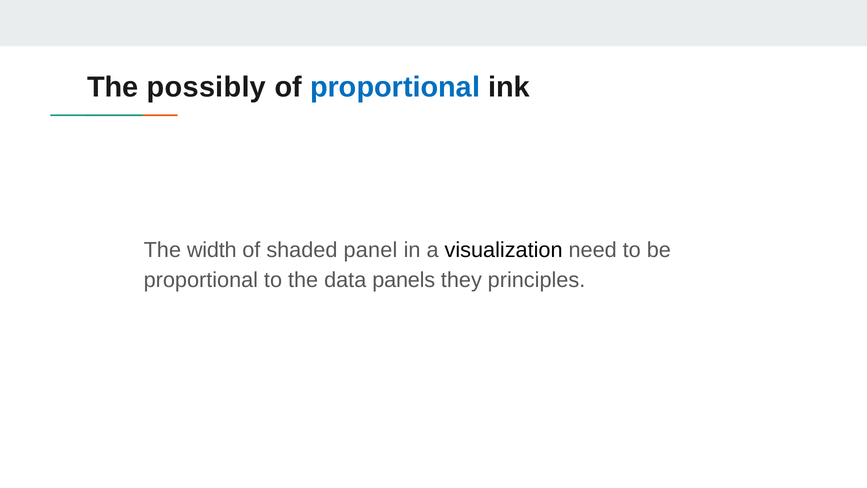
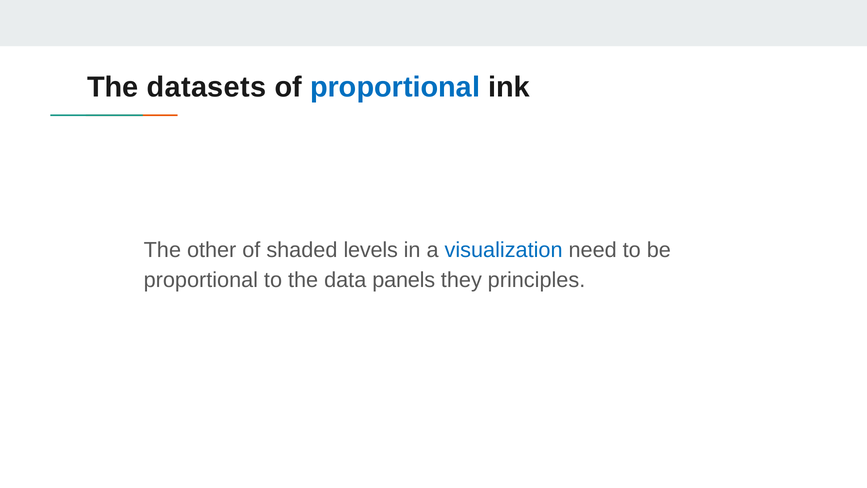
possibly: possibly -> datasets (206, 87)
width: width -> other (212, 250)
panel: panel -> levels (371, 250)
visualization colour: black -> blue (504, 250)
